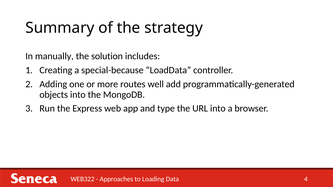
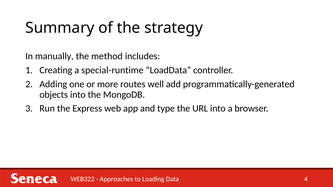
solution: solution -> method (107, 56)
special-because: special-because -> special-runtime (112, 70)
